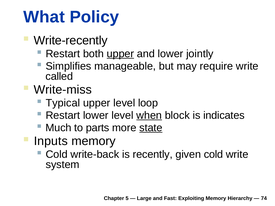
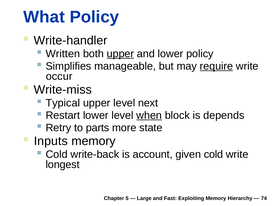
Write-recently: Write-recently -> Write-handler (71, 41)
Restart: Restart -> Written (63, 54)
lower jointly: jointly -> policy (200, 54)
require underline: none -> present (216, 66)
called: called -> occur (59, 76)
loop: loop -> next (148, 103)
indicates: indicates -> depends (224, 115)
Much: Much -> Retry (58, 128)
state underline: present -> none (151, 128)
recently: recently -> account (153, 155)
system: system -> longest (63, 165)
